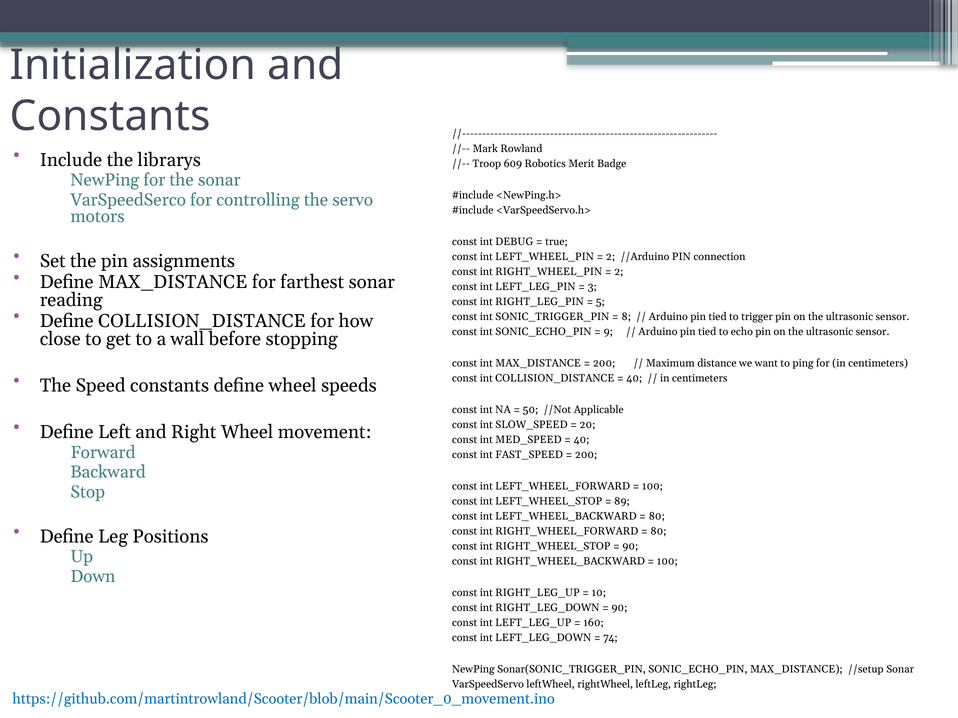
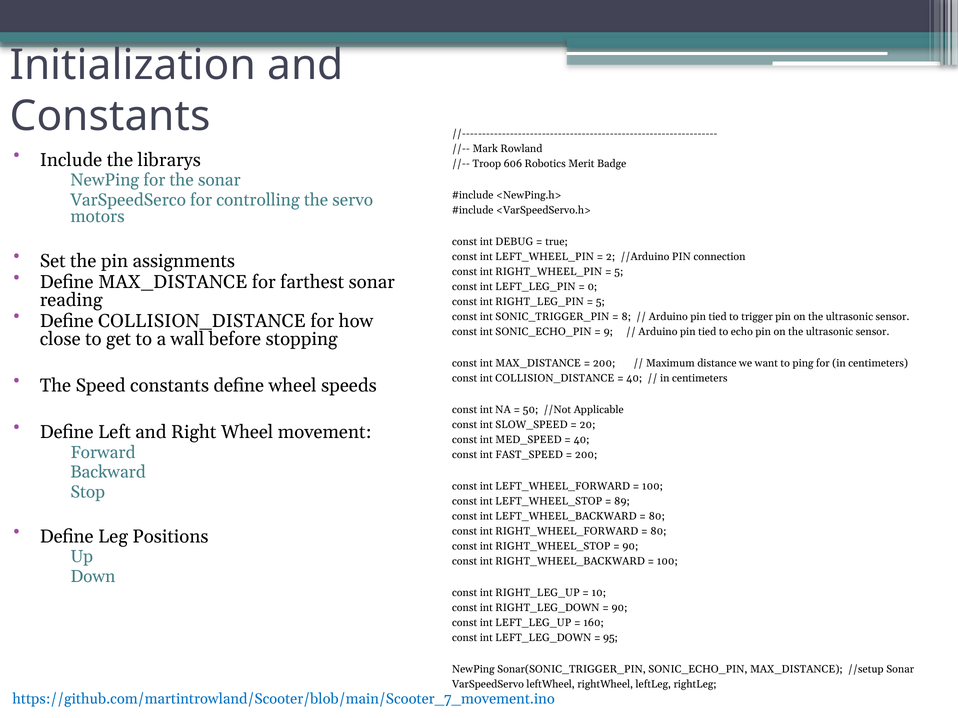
609: 609 -> 606 (513, 164)
2: 2 -> 5 (619, 272)
3: 3 -> 0 (592, 287)
74: 74 -> 95 (610, 638)
https://github.com/martintrowland/Scooter/blob/main/Scooter_0_movement.ino: https://github.com/martintrowland/Scooter/blob/main/Scooter_0_movement.ino -> https://github.com/martintrowland/Scooter/blob/main/Scooter_7_movement.ino (284, 699)
